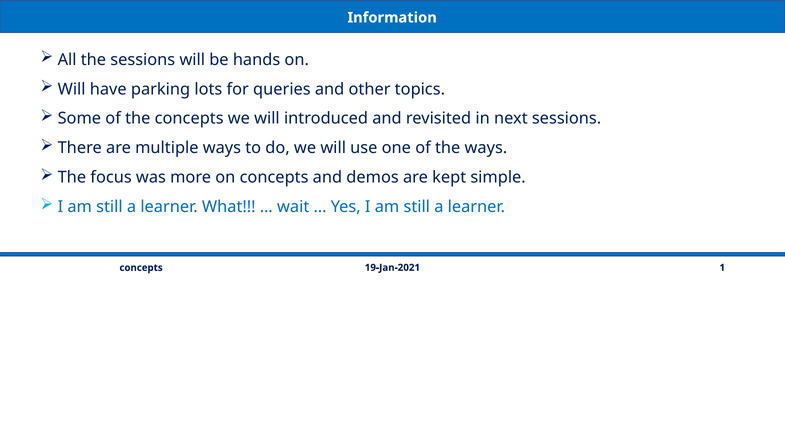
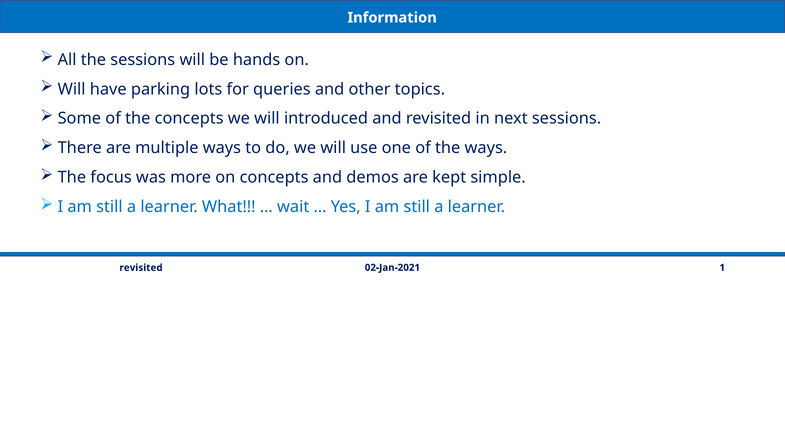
19-Jan-2021: 19-Jan-2021 -> 02-Jan-2021 (392, 267)
concepts: concepts -> revisited (141, 267)
